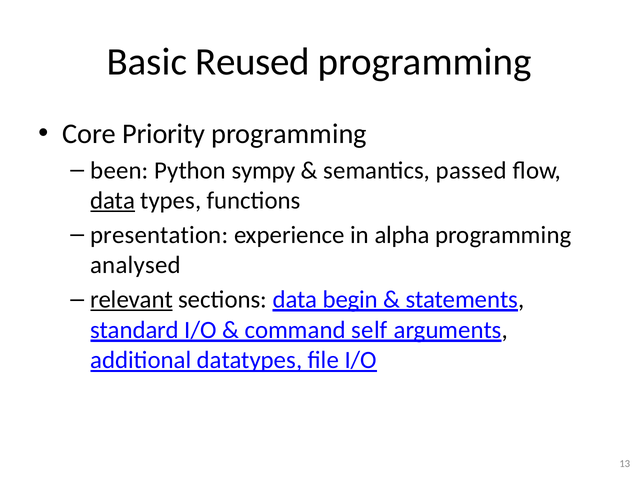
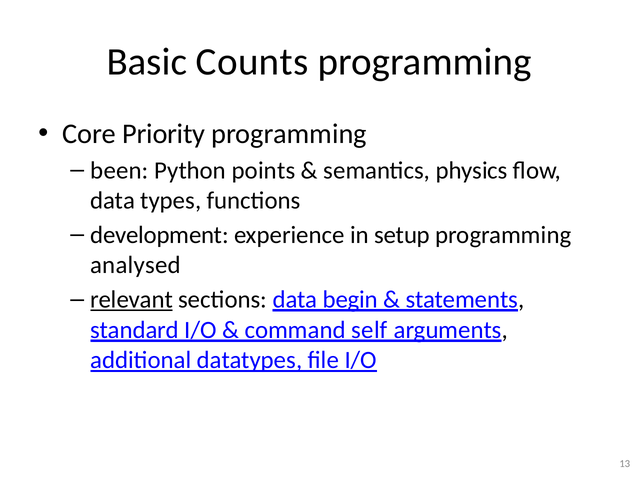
Reused: Reused -> Counts (252, 62)
sympy: sympy -> points (263, 171)
passed: passed -> physics (472, 171)
data underline: present -> none (113, 200)
presentation: presentation -> development (159, 235)
alpha: alpha -> setup (402, 235)
